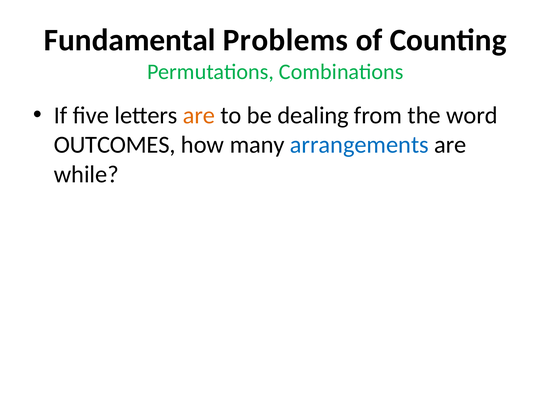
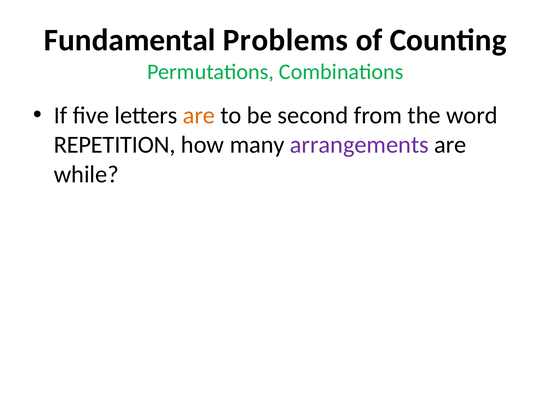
dealing: dealing -> second (313, 116)
OUTCOMES: OUTCOMES -> REPETITION (115, 145)
arrangements colour: blue -> purple (359, 145)
